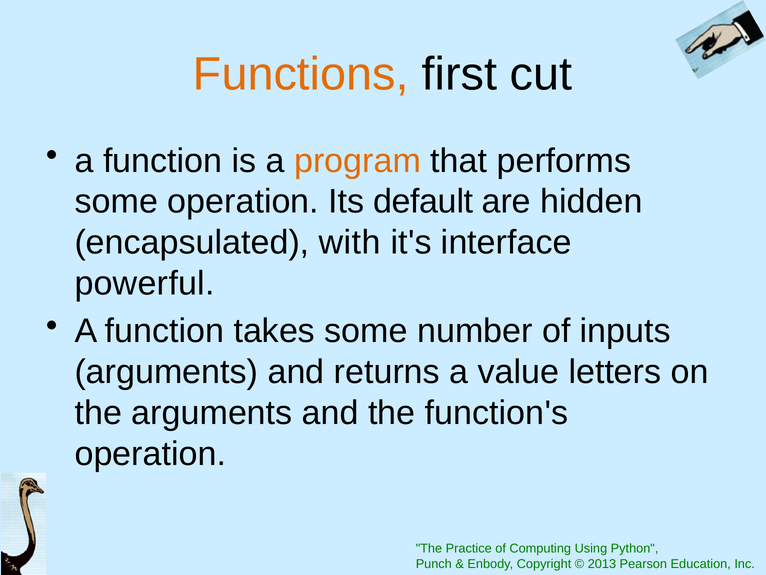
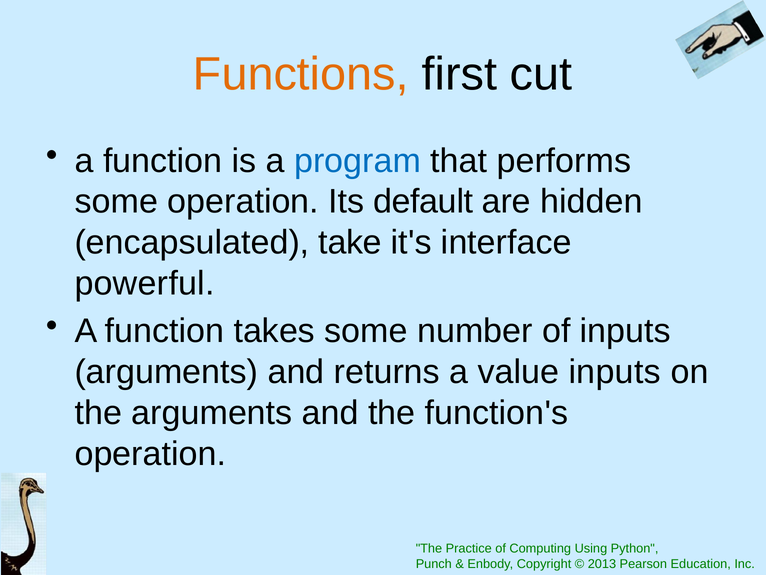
program colour: orange -> blue (358, 161)
with: with -> take (350, 242)
value letters: letters -> inputs (615, 372)
